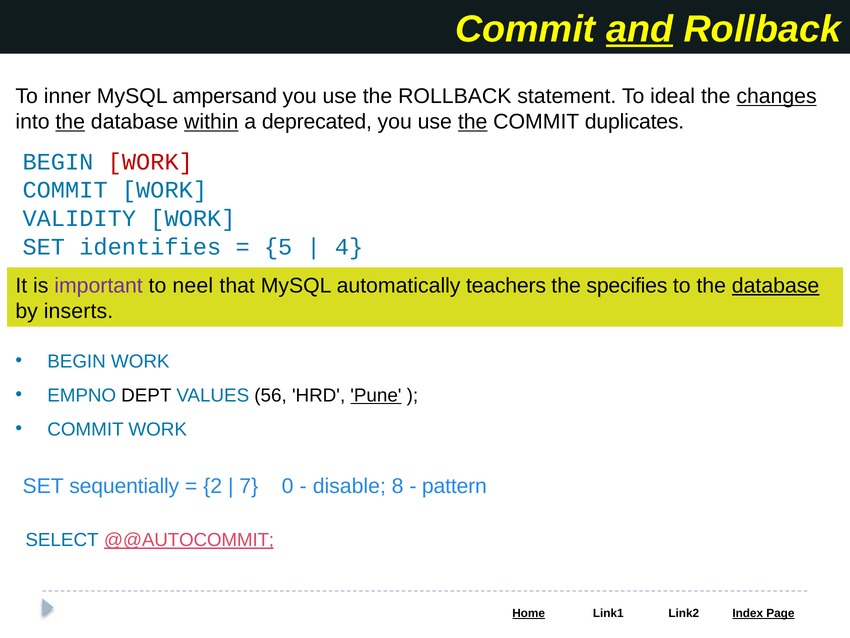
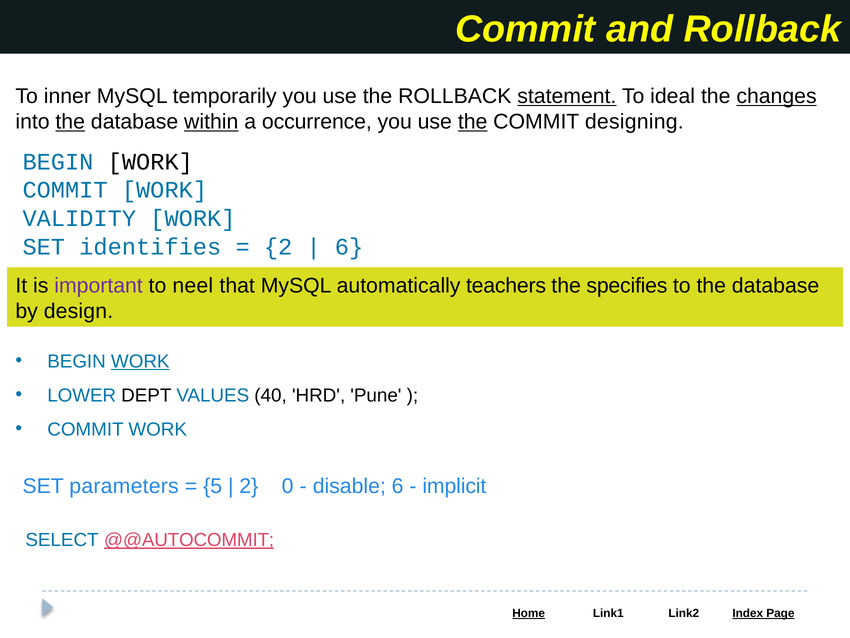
and underline: present -> none (640, 29)
ampersand: ampersand -> temporarily (225, 96)
statement underline: none -> present (567, 96)
deprecated: deprecated -> occurrence (317, 122)
duplicates: duplicates -> designing (634, 122)
WORK colour: red -> black (150, 162)
5: 5 -> 2 (278, 247)
4: 4 -> 6 (349, 247)
database underline: present -> none (776, 286)
inserts: inserts -> design (78, 311)
WORK underline: none -> present (140, 361)
EMPNO: EMPNO -> LOWER (82, 395)
56: 56 -> 40 (271, 395)
Pune underline: present -> none (376, 395)
sequentially: sequentially -> parameters (124, 486)
2: 2 -> 5 (213, 486)
7: 7 -> 2 (249, 486)
disable 8: 8 -> 6 (398, 486)
pattern: pattern -> implicit (454, 486)
